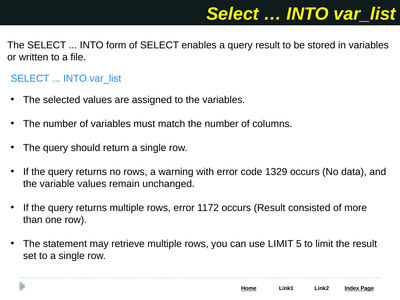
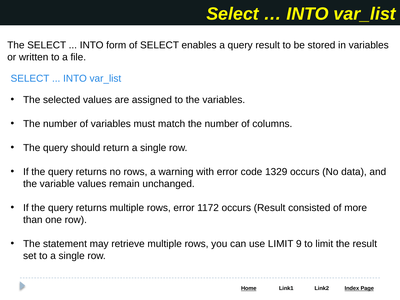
5: 5 -> 9 (299, 244)
